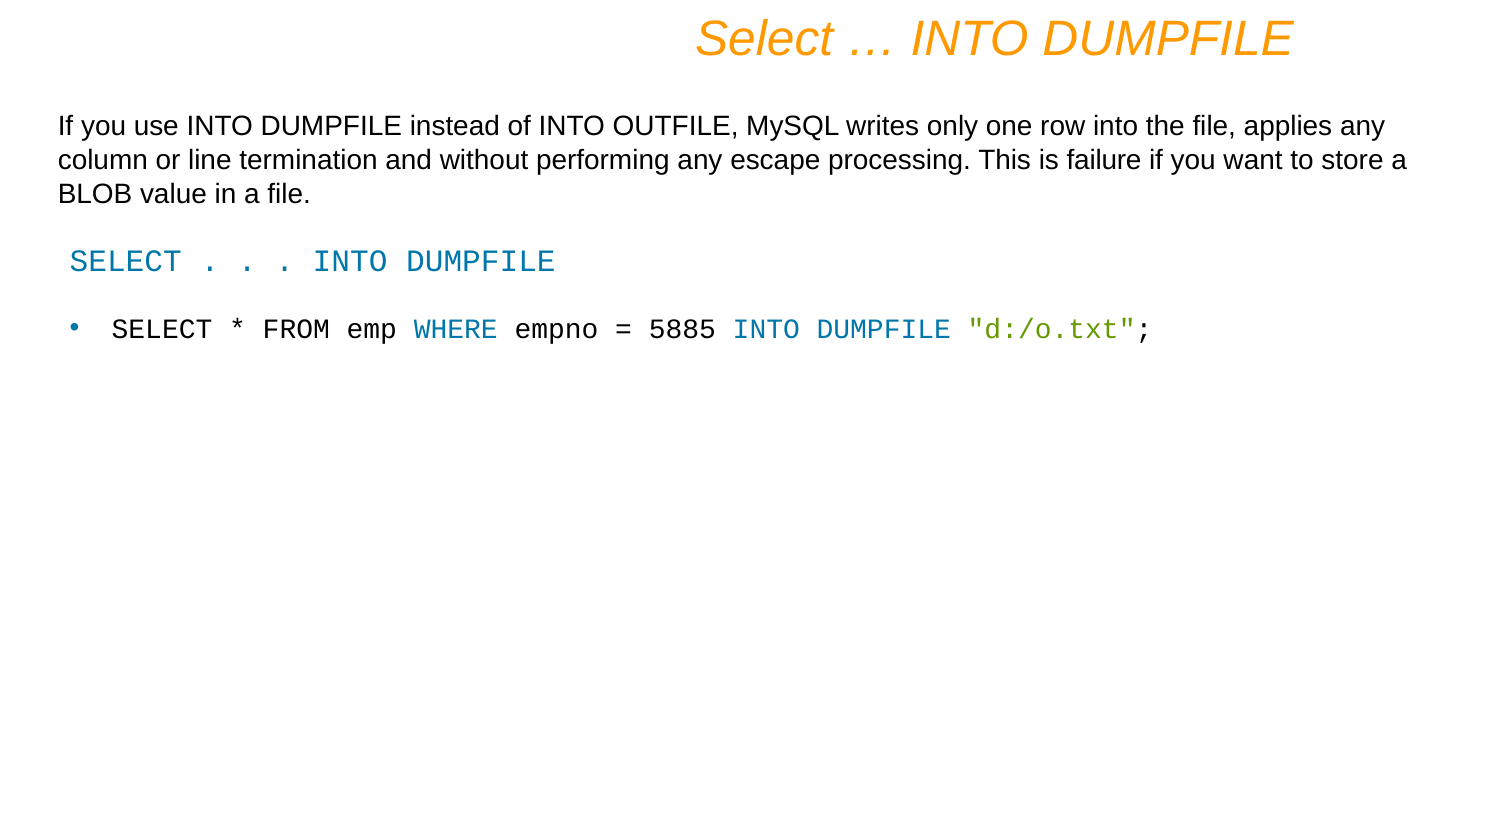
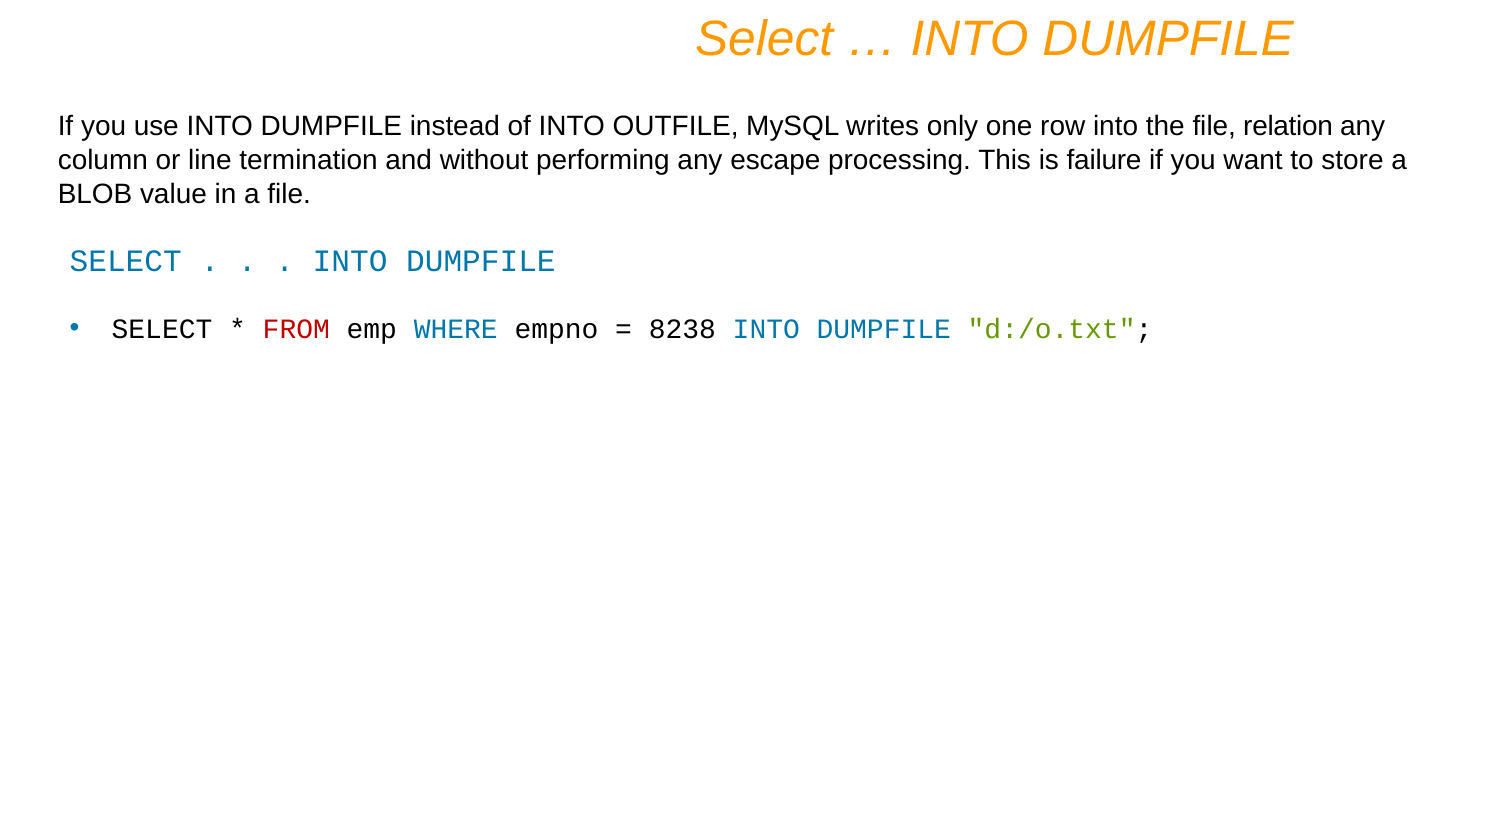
applies: applies -> relation (1288, 127)
FROM colour: black -> red (296, 329)
5885: 5885 -> 8238 (682, 329)
